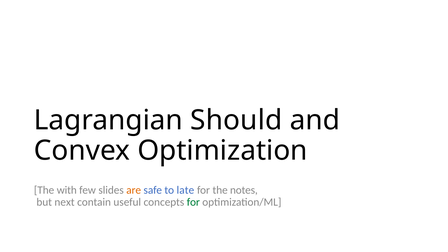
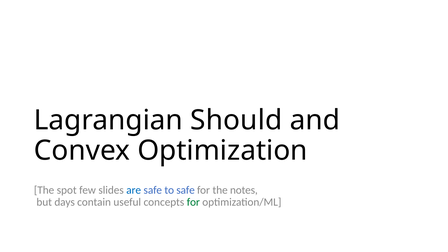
with: with -> spot (67, 190)
are colour: orange -> blue (134, 190)
to late: late -> safe (186, 190)
next: next -> days (65, 202)
